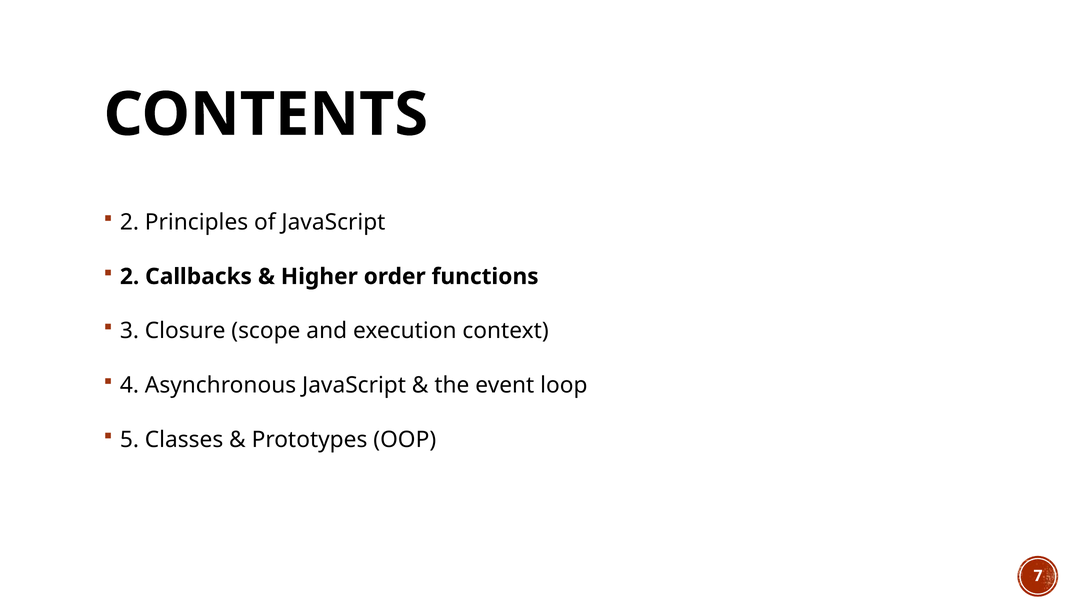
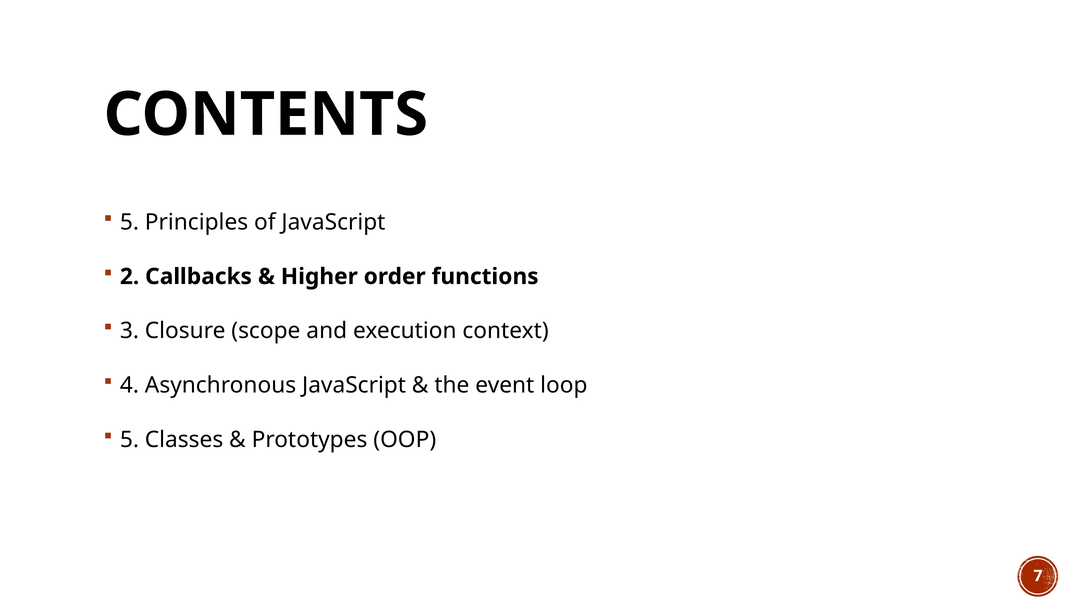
2: 2 -> 5 (129, 222)
